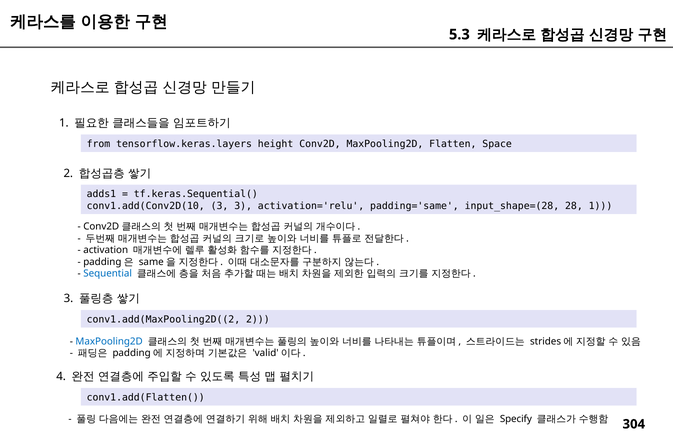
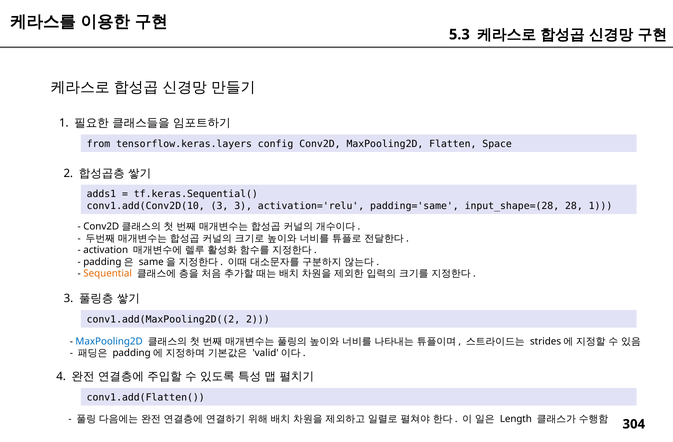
height: height -> config (276, 144)
Sequential colour: blue -> orange (108, 274)
Specify: Specify -> Length (516, 419)
